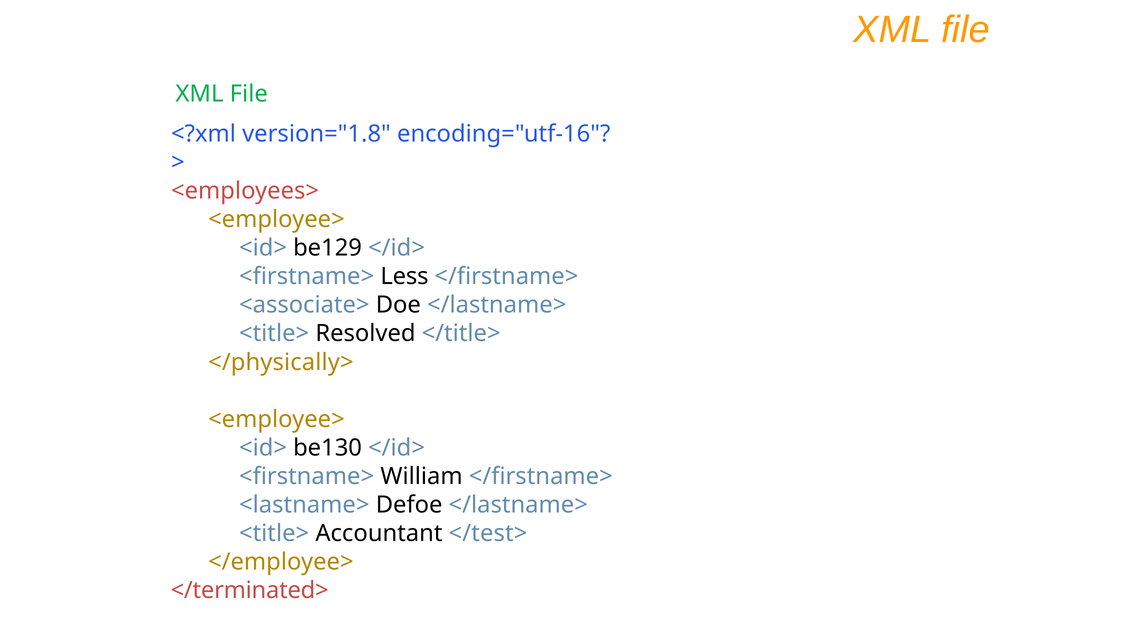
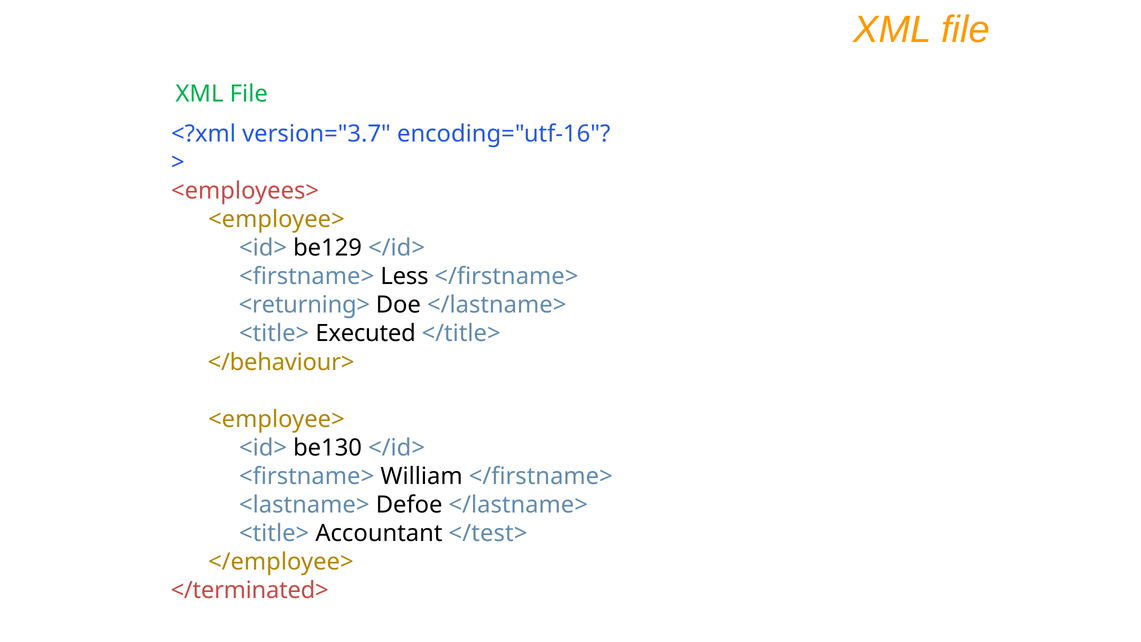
version="1.8: version="1.8 -> version="3.7 (316, 134)
<associate>: <associate> -> <returning> (304, 305)
Resolved: Resolved -> Executed (366, 334)
</physically>: </physically> -> </behaviour> (281, 362)
